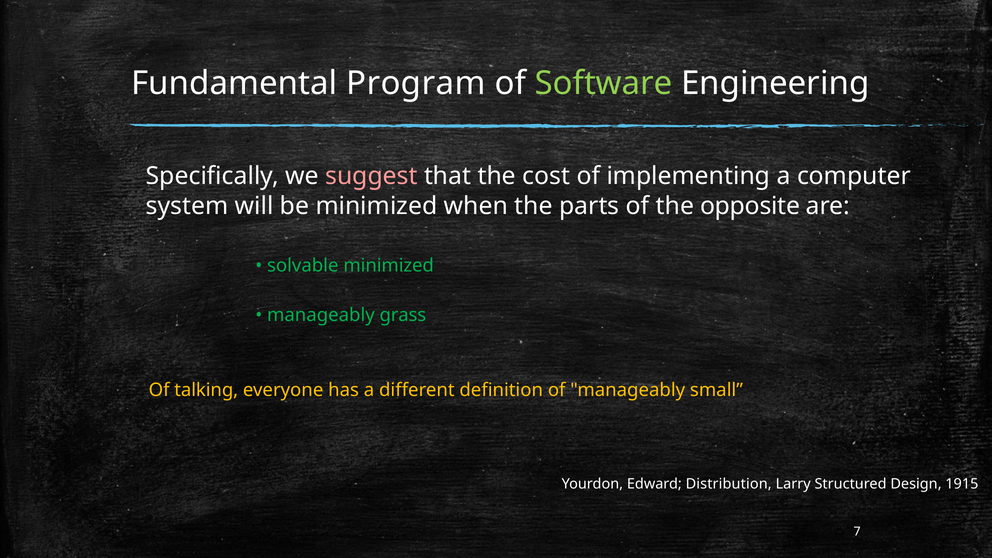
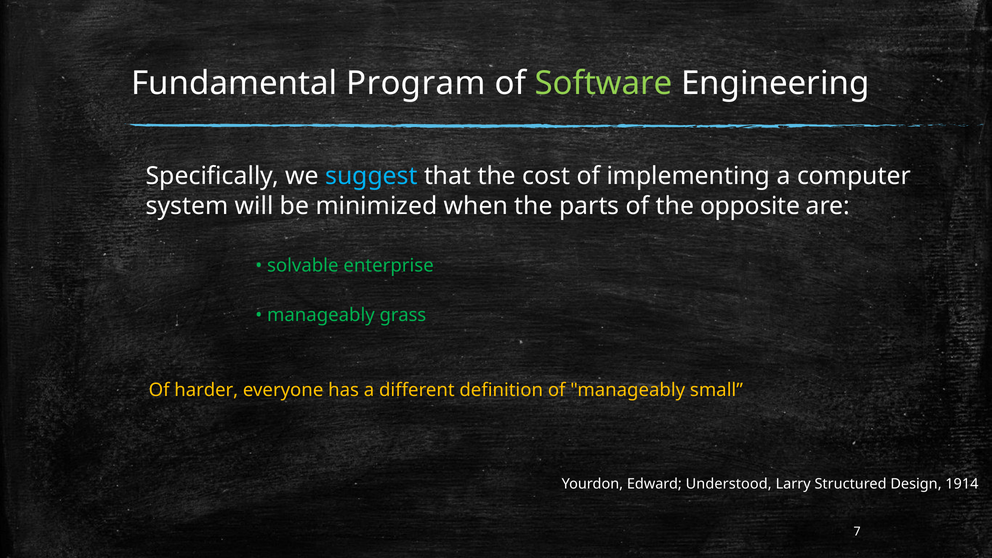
suggest colour: pink -> light blue (371, 176)
solvable minimized: minimized -> enterprise (389, 266)
talking: talking -> harder (206, 390)
Distribution: Distribution -> Understood (729, 484)
1915: 1915 -> 1914 (962, 484)
